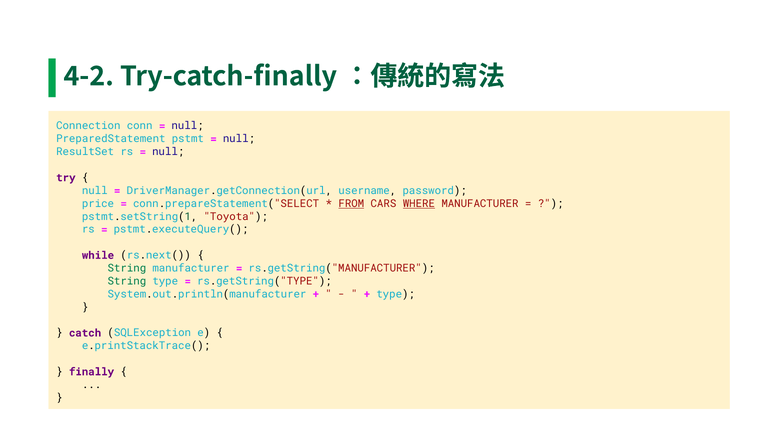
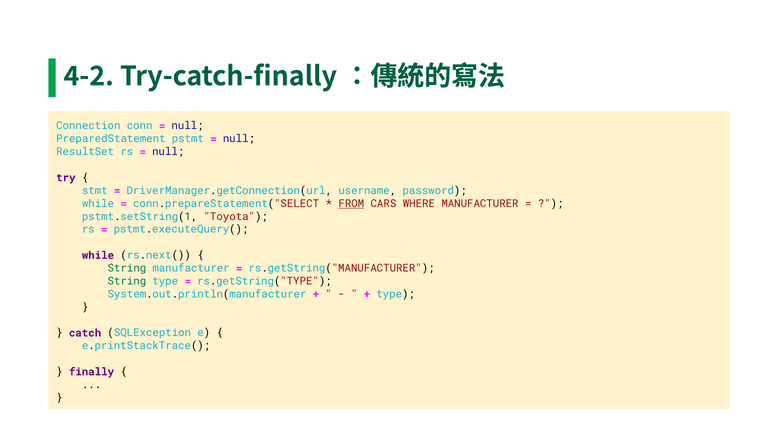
null: null -> stmt (95, 191)
price: price -> while (98, 204)
WHERE underline: present -> none (419, 204)
